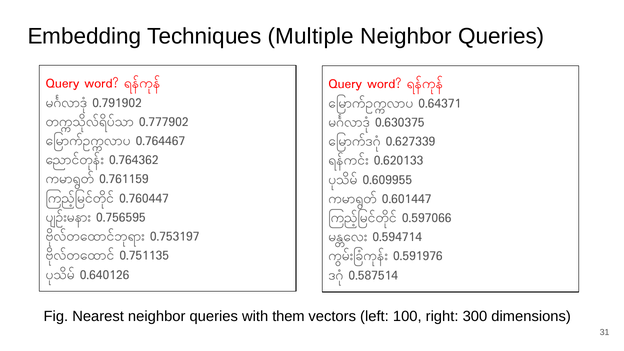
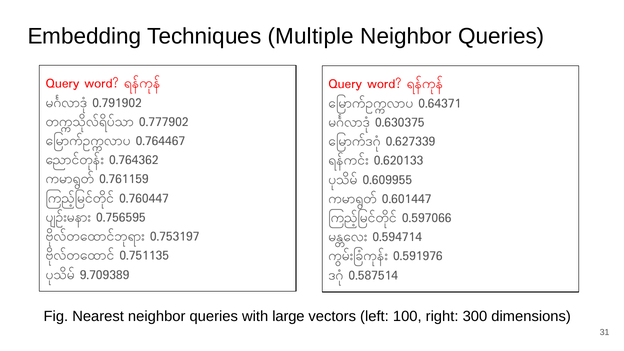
0.640126: 0.640126 -> 9.709389 (105, 274)
them: them -> large (288, 316)
